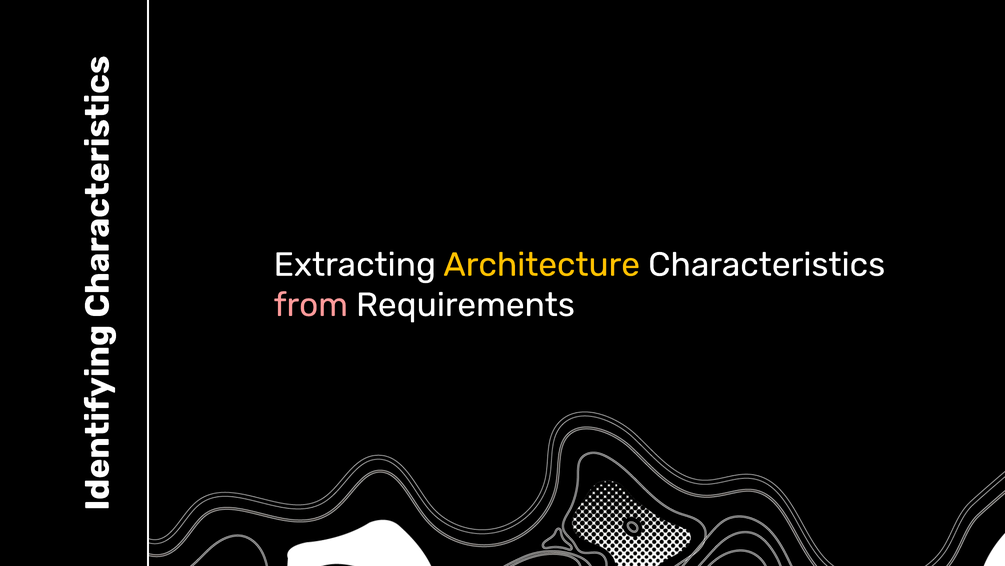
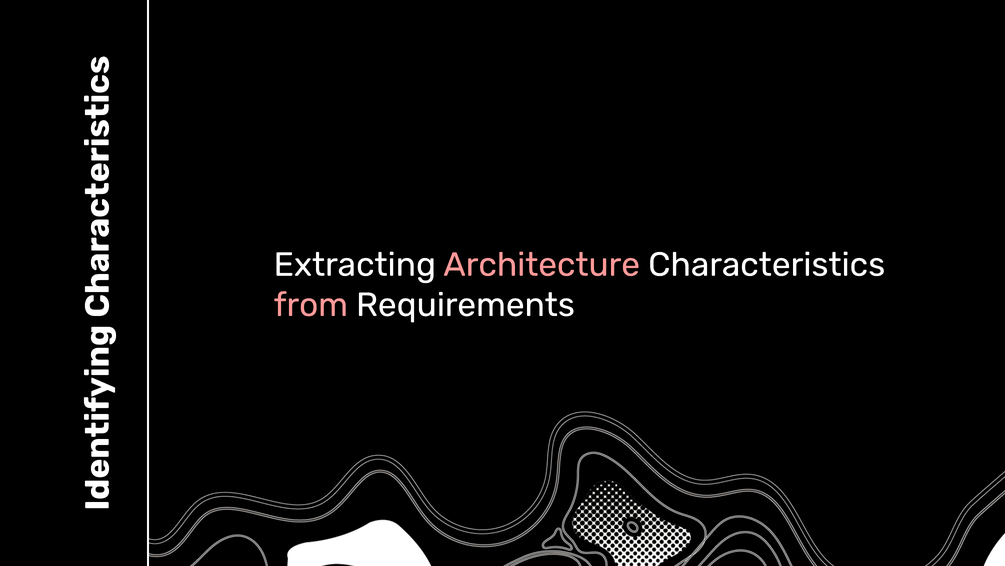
Architecture colour: yellow -> pink (542, 264)
